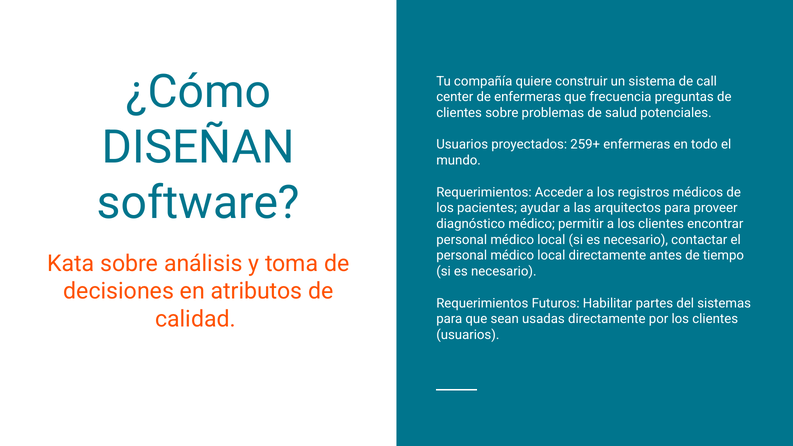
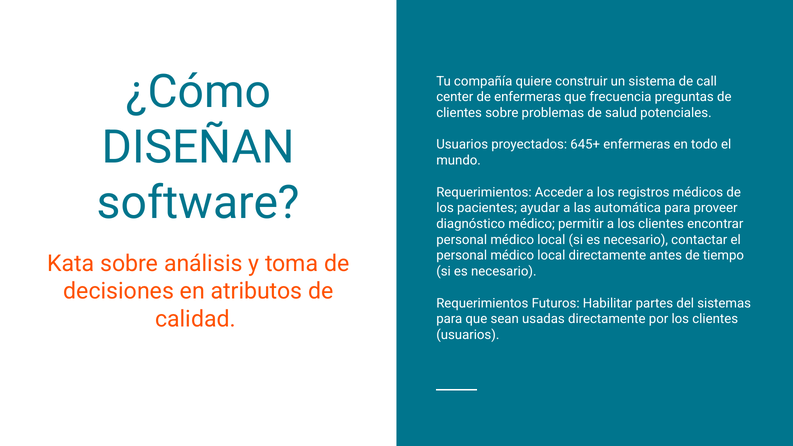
259+: 259+ -> 645+ (585, 145)
arquitectos: arquitectos -> automática (628, 208)
